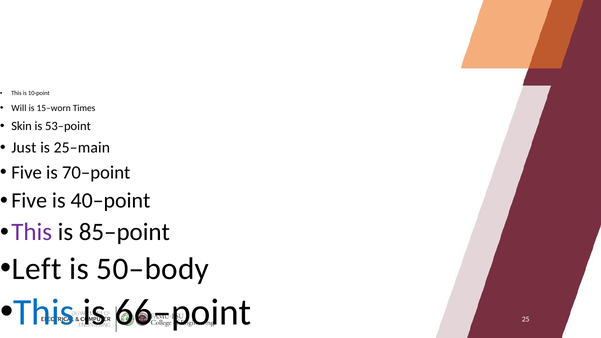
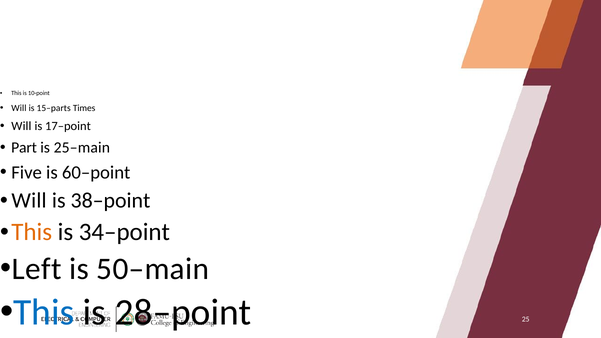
15–worn: 15–worn -> 15–parts (54, 108)
Skin: Skin -> Will (21, 126)
53–point: 53–point -> 17–point (68, 126)
Just: Just -> Part (24, 148)
70–point: 70–point -> 60–point (96, 172)
Five: Five -> Will (29, 201)
40–point: 40–point -> 38–point (110, 201)
This colour: purple -> orange (32, 232)
85–point: 85–point -> 34–point (124, 232)
50–body: 50–body -> 50–main (153, 269)
66–point: 66–point -> 28–point (183, 312)
